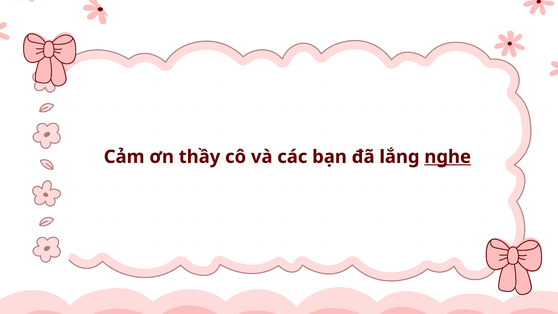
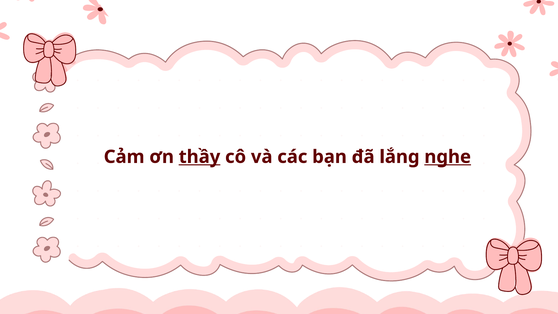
thầy underline: none -> present (199, 157)
